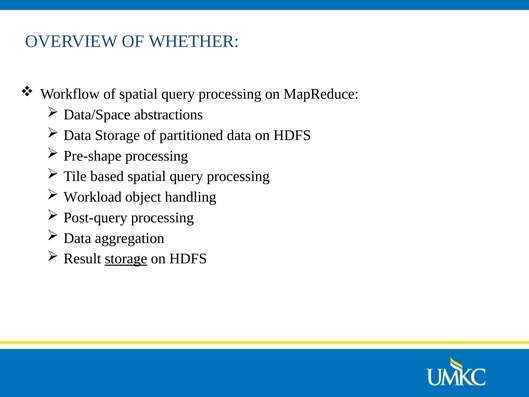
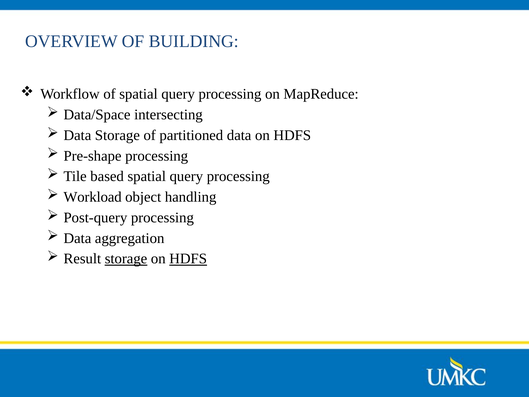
WHETHER: WHETHER -> BUILDING (194, 41)
abstractions: abstractions -> intersecting (168, 115)
HDFS underline: none -> present (188, 259)
